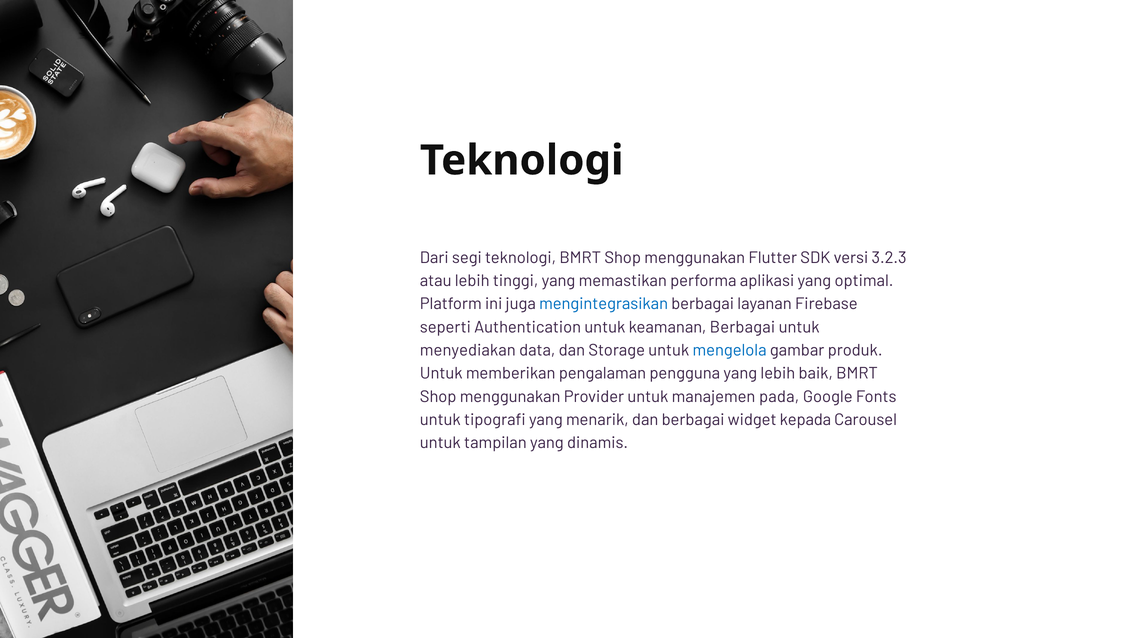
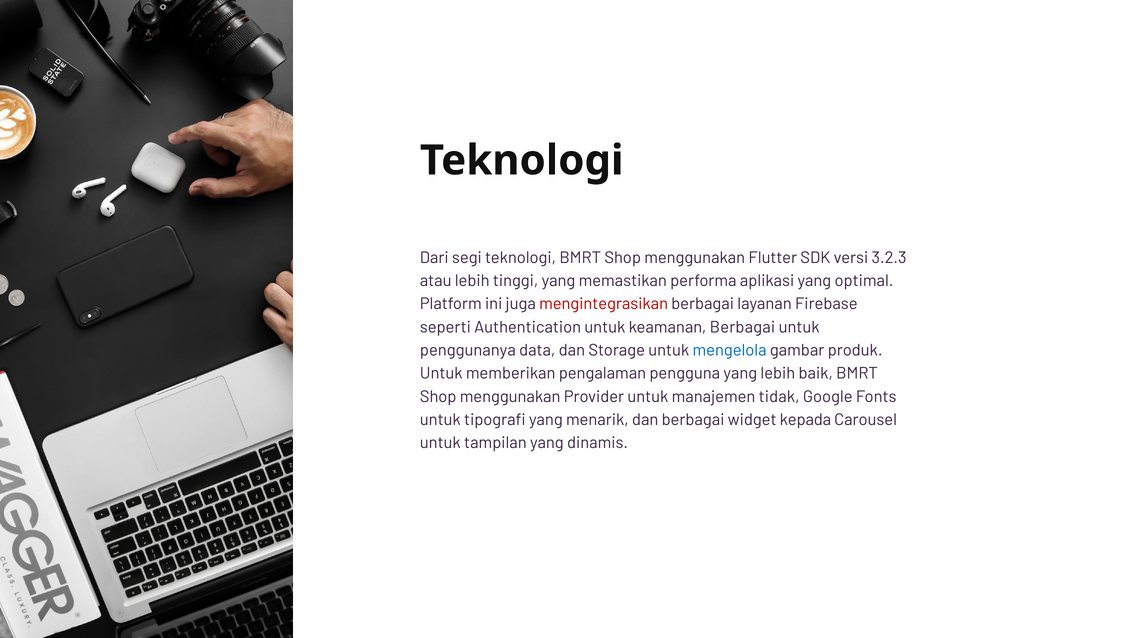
mengintegrasikan colour: blue -> red (604, 304)
menyediakan: menyediakan -> penggunanya (468, 351)
pada: pada -> tidak (779, 397)
